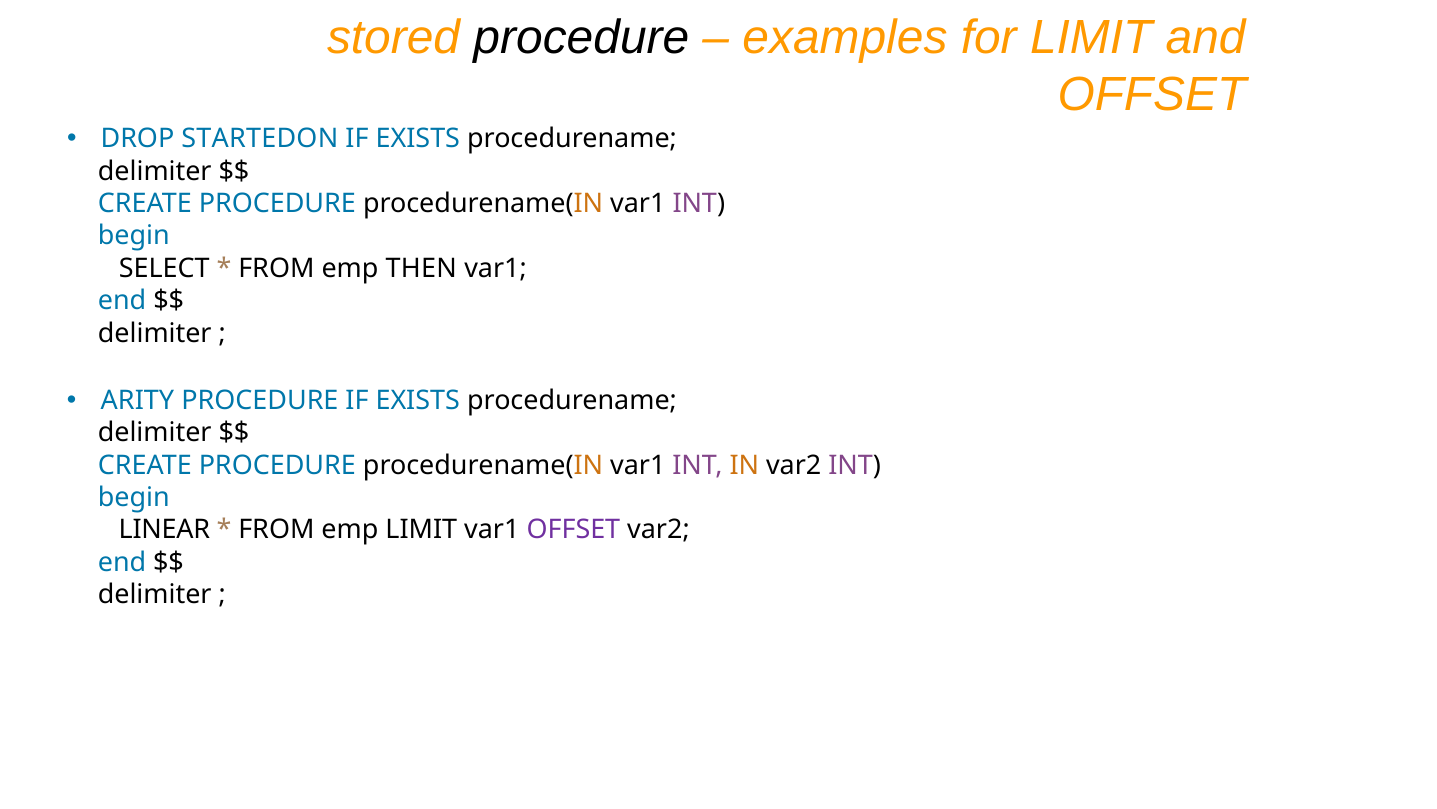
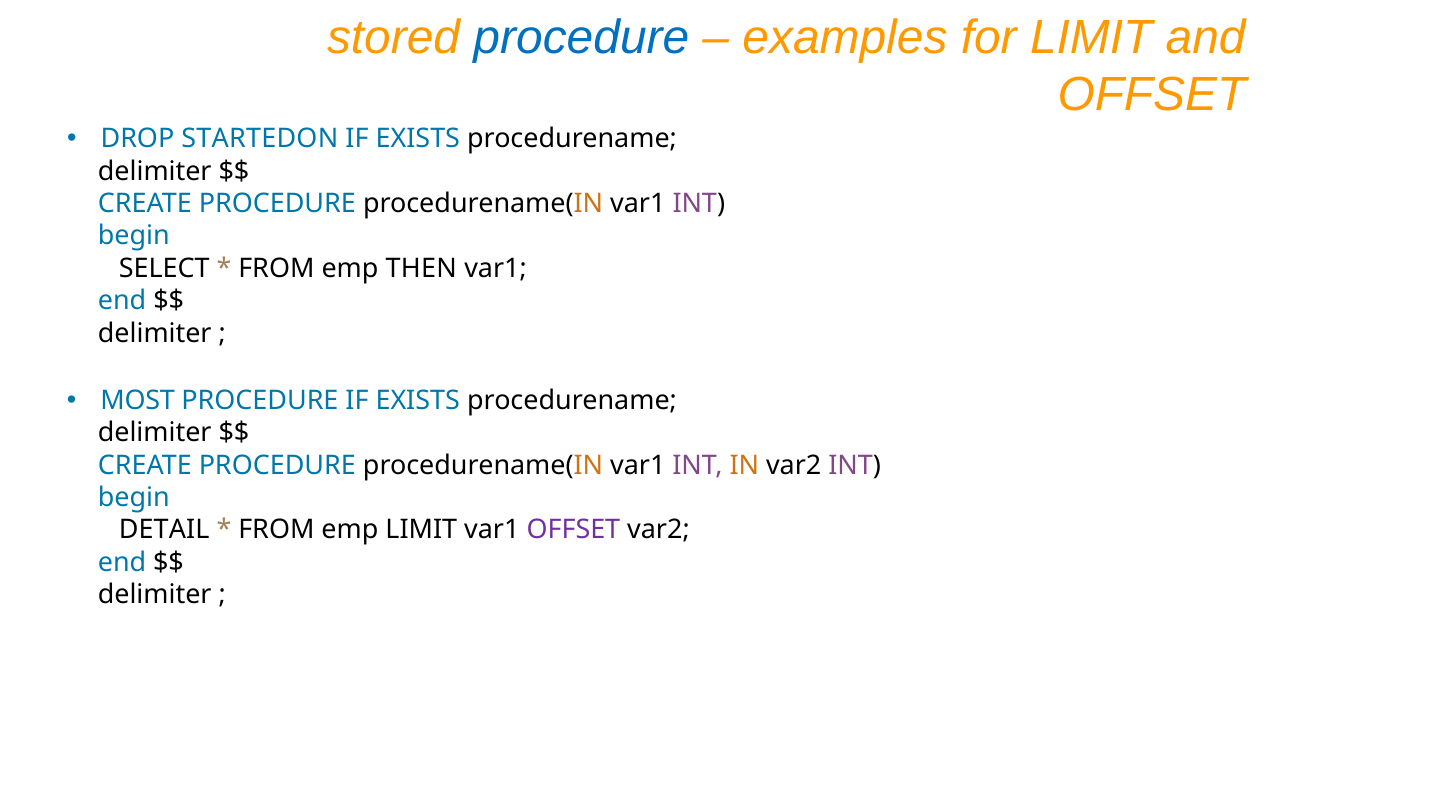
procedure colour: black -> blue (581, 37)
ARITY: ARITY -> MOST (138, 400)
LINEAR: LINEAR -> DETAIL (164, 530)
